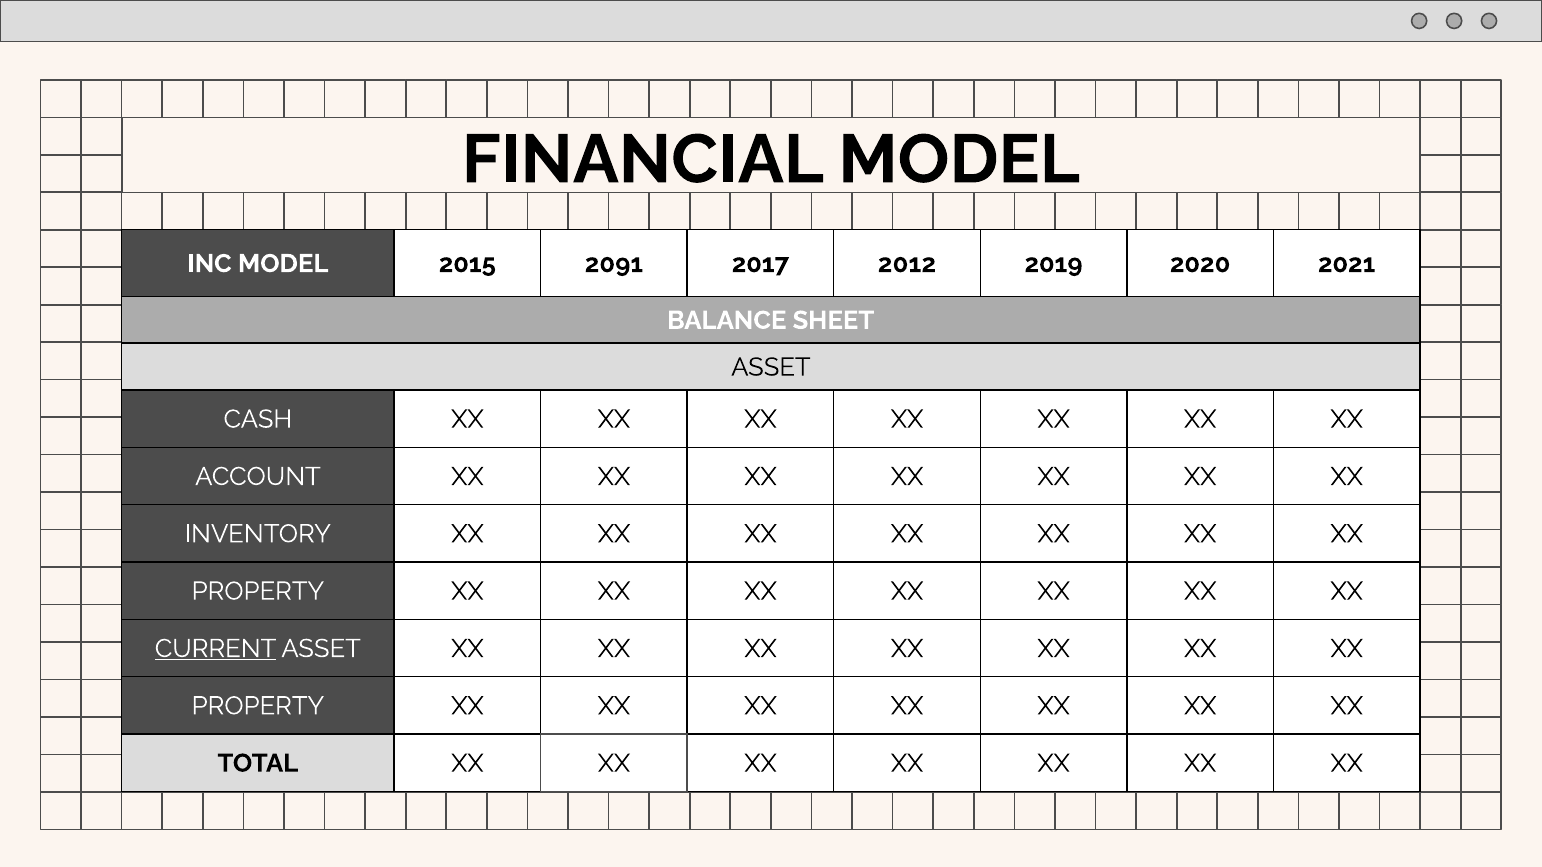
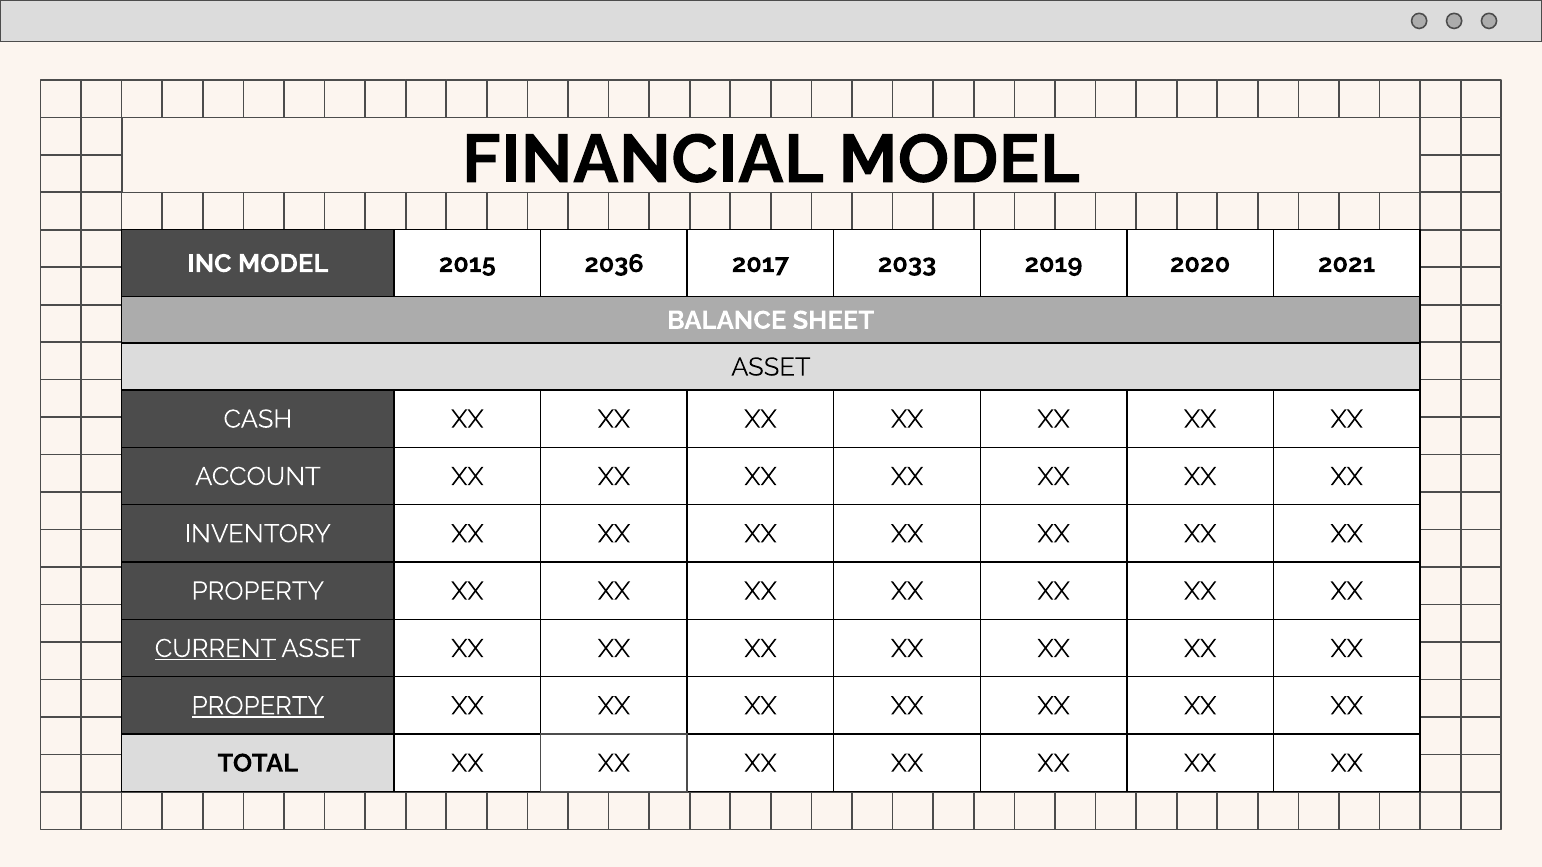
2091: 2091 -> 2036 (614, 264)
2012: 2012 -> 2033 (907, 264)
PROPERTY underline: none -> present (258, 706)
